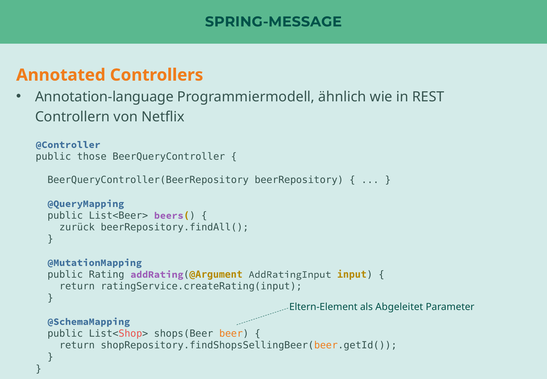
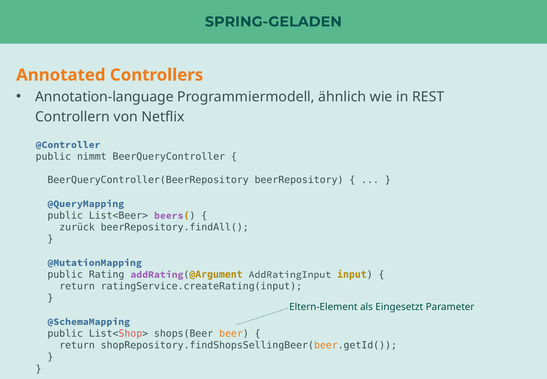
SPRING-MESSAGE: SPRING-MESSAGE -> SPRING-GELADEN (273, 22)
those: those -> nimmt (92, 156)
Abgeleitet: Abgeleitet -> Eingesetzt (399, 307)
